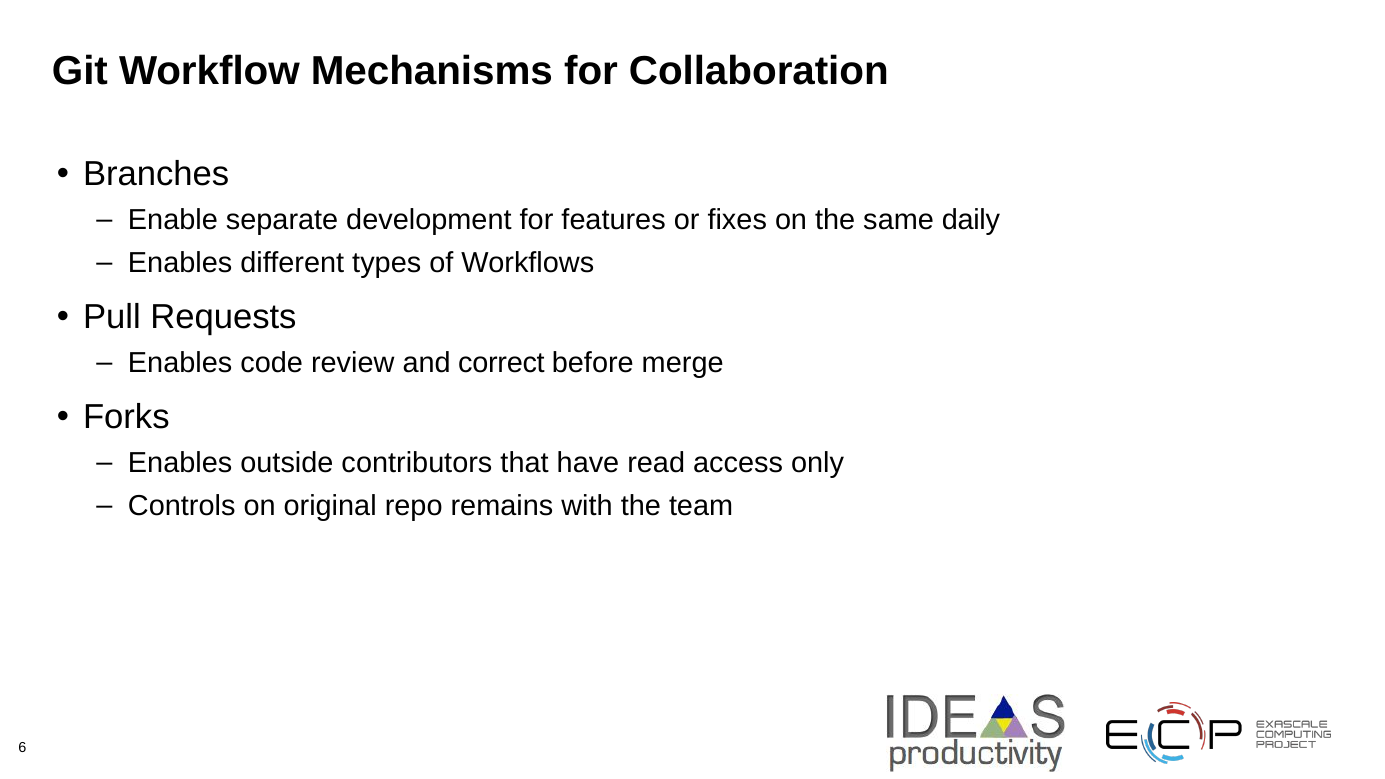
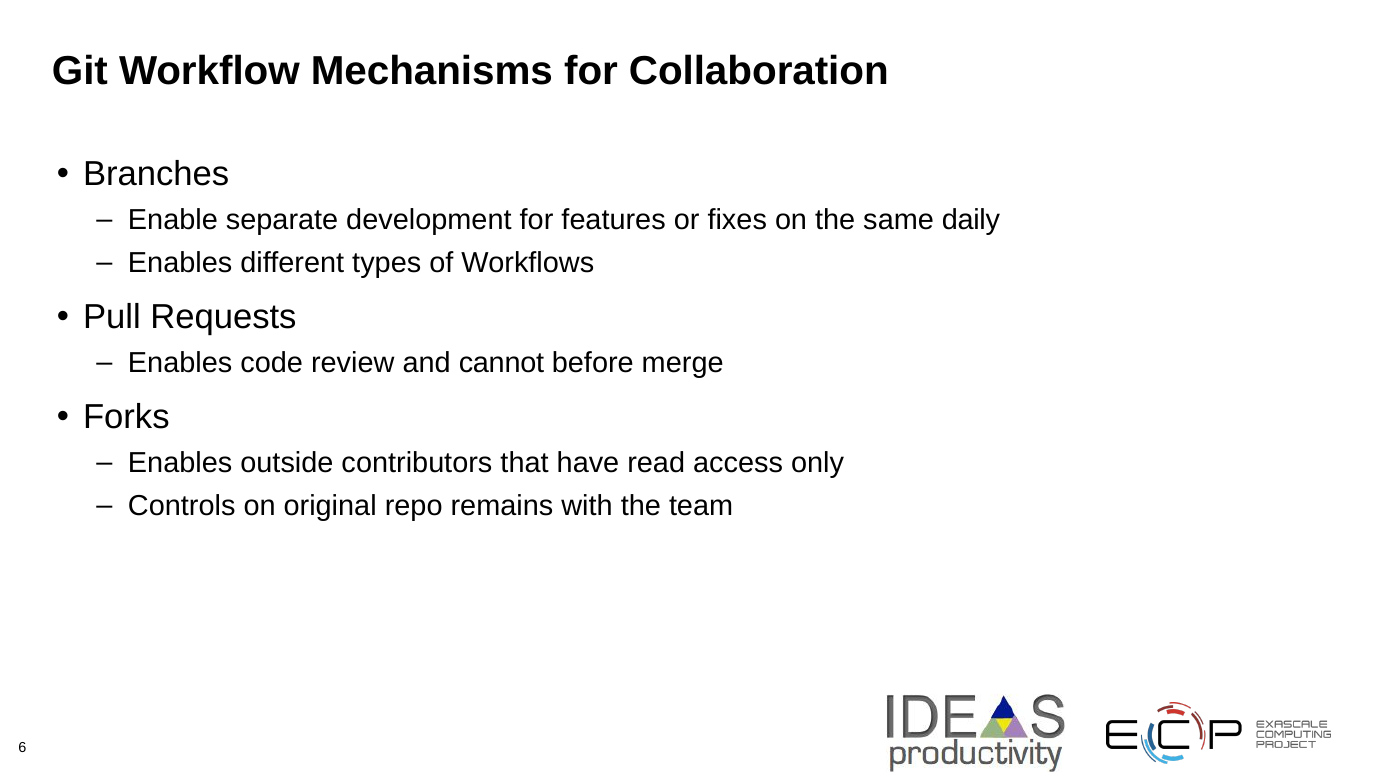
correct: correct -> cannot (501, 363)
